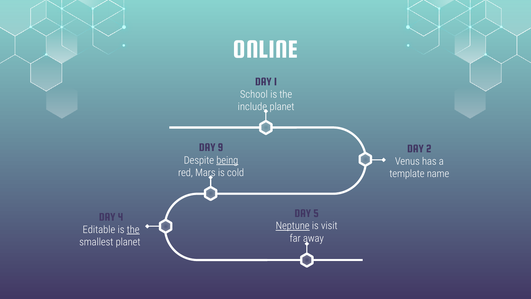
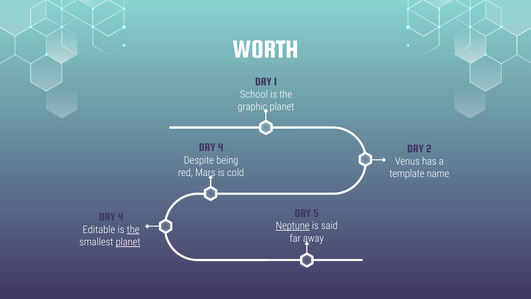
ONLINE: ONLINE -> WORTH (266, 49)
include: include -> graphic (252, 107)
9: 9 -> 4 (221, 147)
being underline: present -> none (227, 160)
visit: visit -> said (329, 226)
planet underline: none -> present (128, 242)
